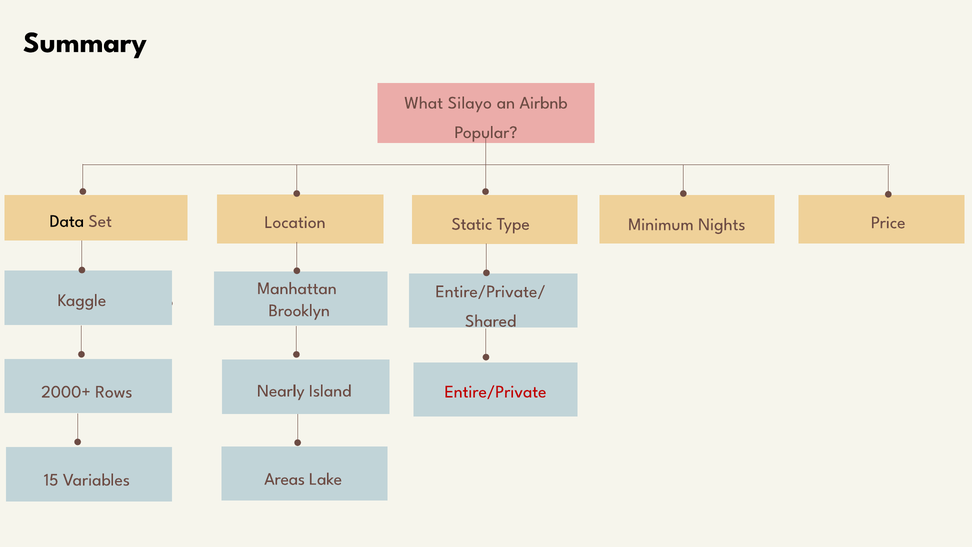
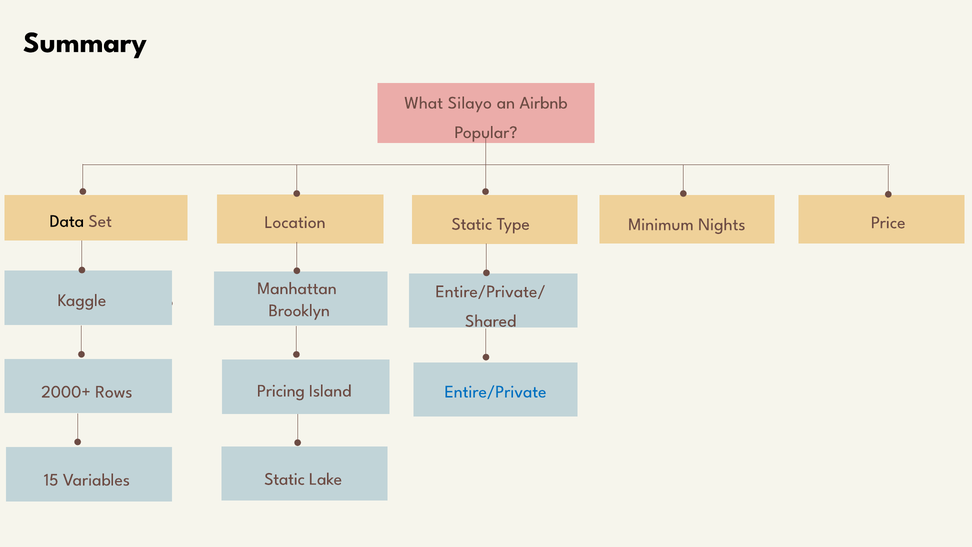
Nearly: Nearly -> Pricing (281, 390)
Entire/Private colour: red -> blue (496, 391)
Areas: Areas -> Static (285, 479)
